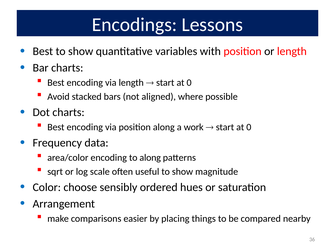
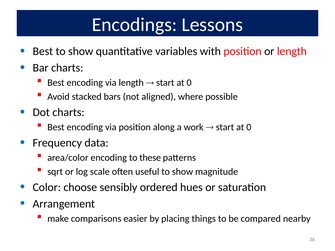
to along: along -> these (150, 158)
